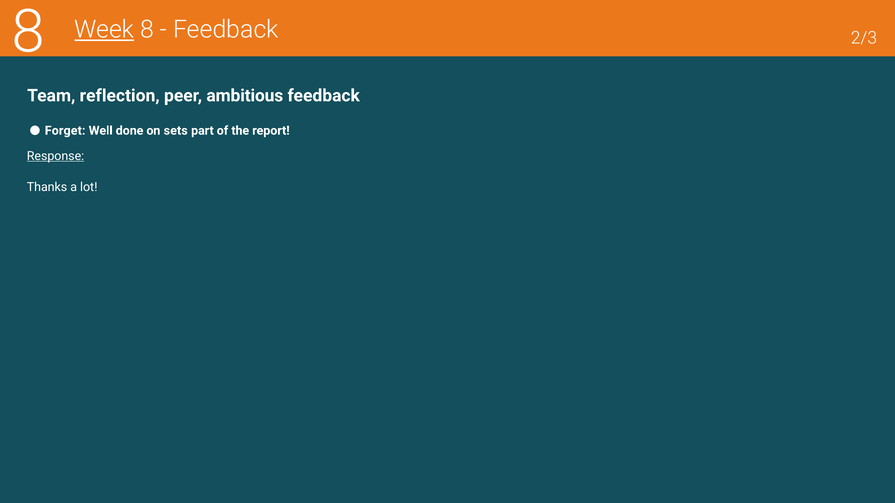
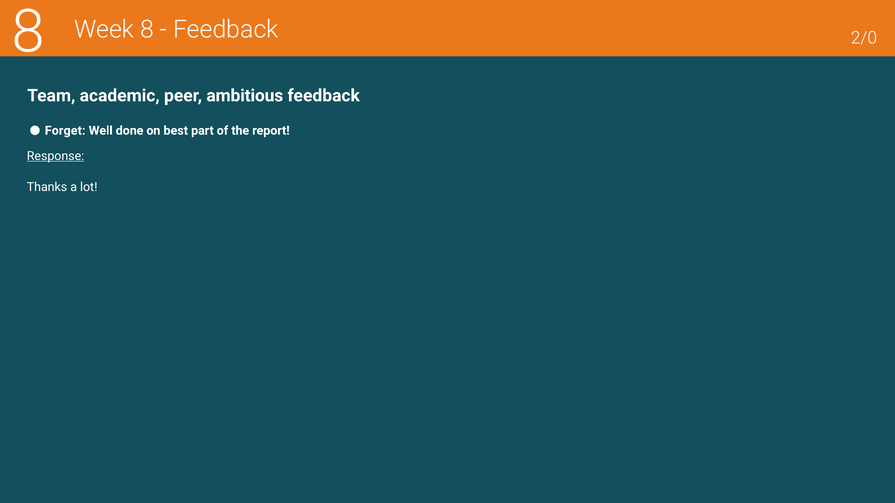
Week underline: present -> none (104, 30)
2/3: 2/3 -> 2/0 (864, 38)
reflection: reflection -> academic (120, 96)
sets: sets -> best (176, 131)
